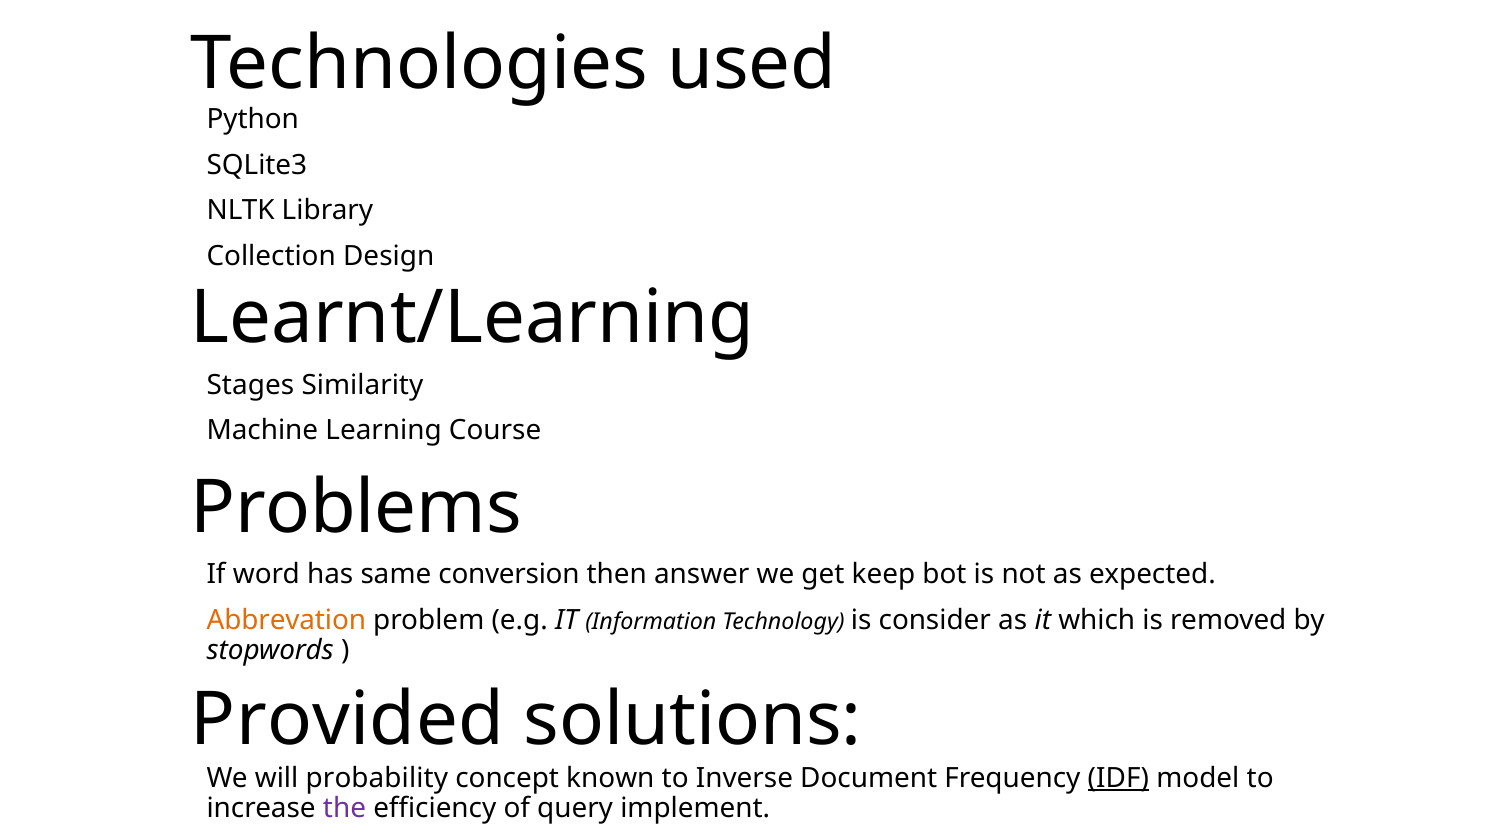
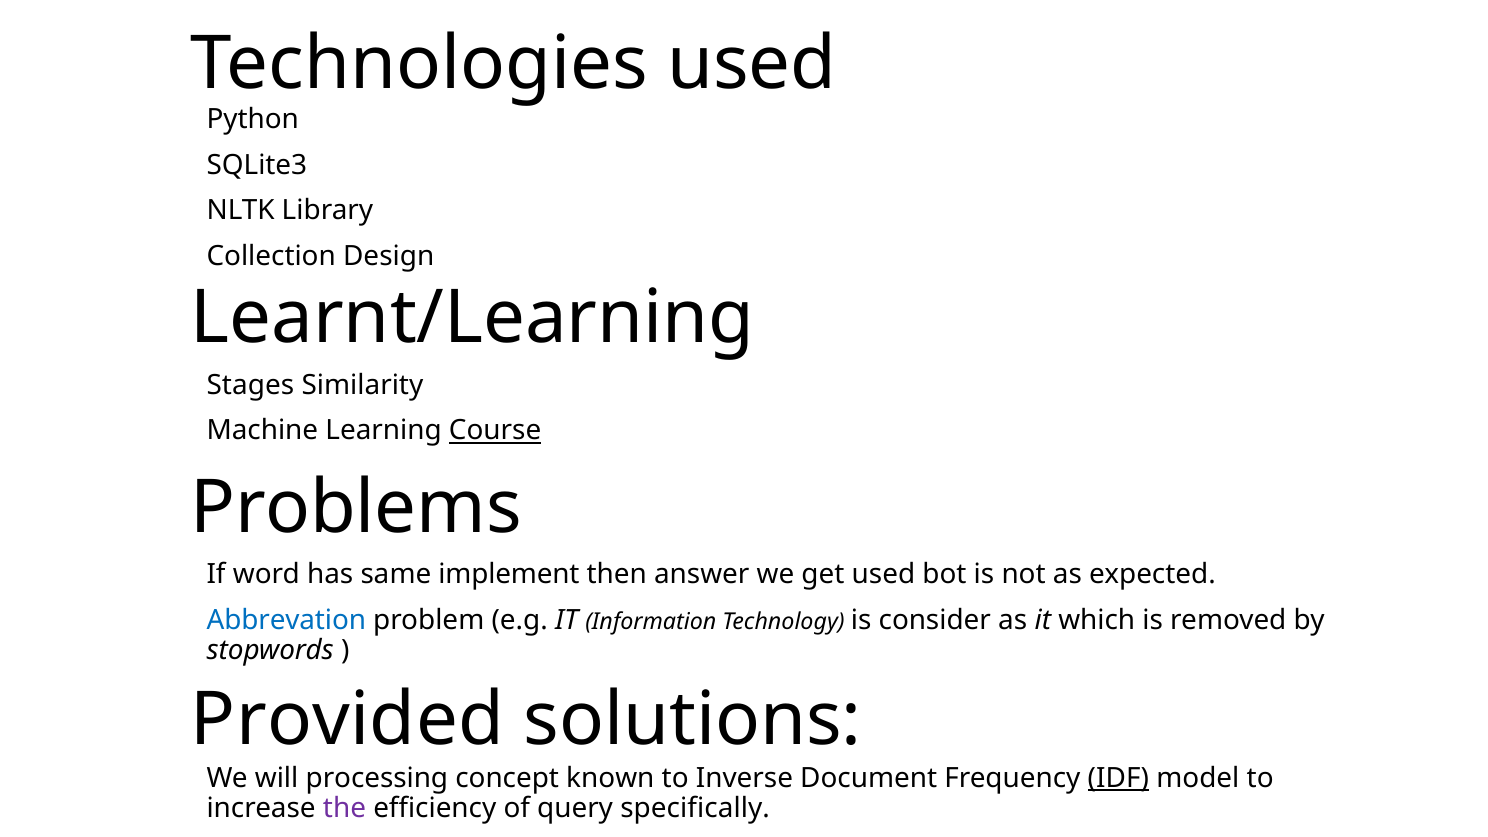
Course underline: none -> present (495, 431)
conversion: conversion -> implement (509, 574)
get keep: keep -> used (883, 574)
Abbrevation colour: orange -> blue (286, 620)
probability: probability -> processing (377, 778)
implement: implement -> specifically (695, 808)
